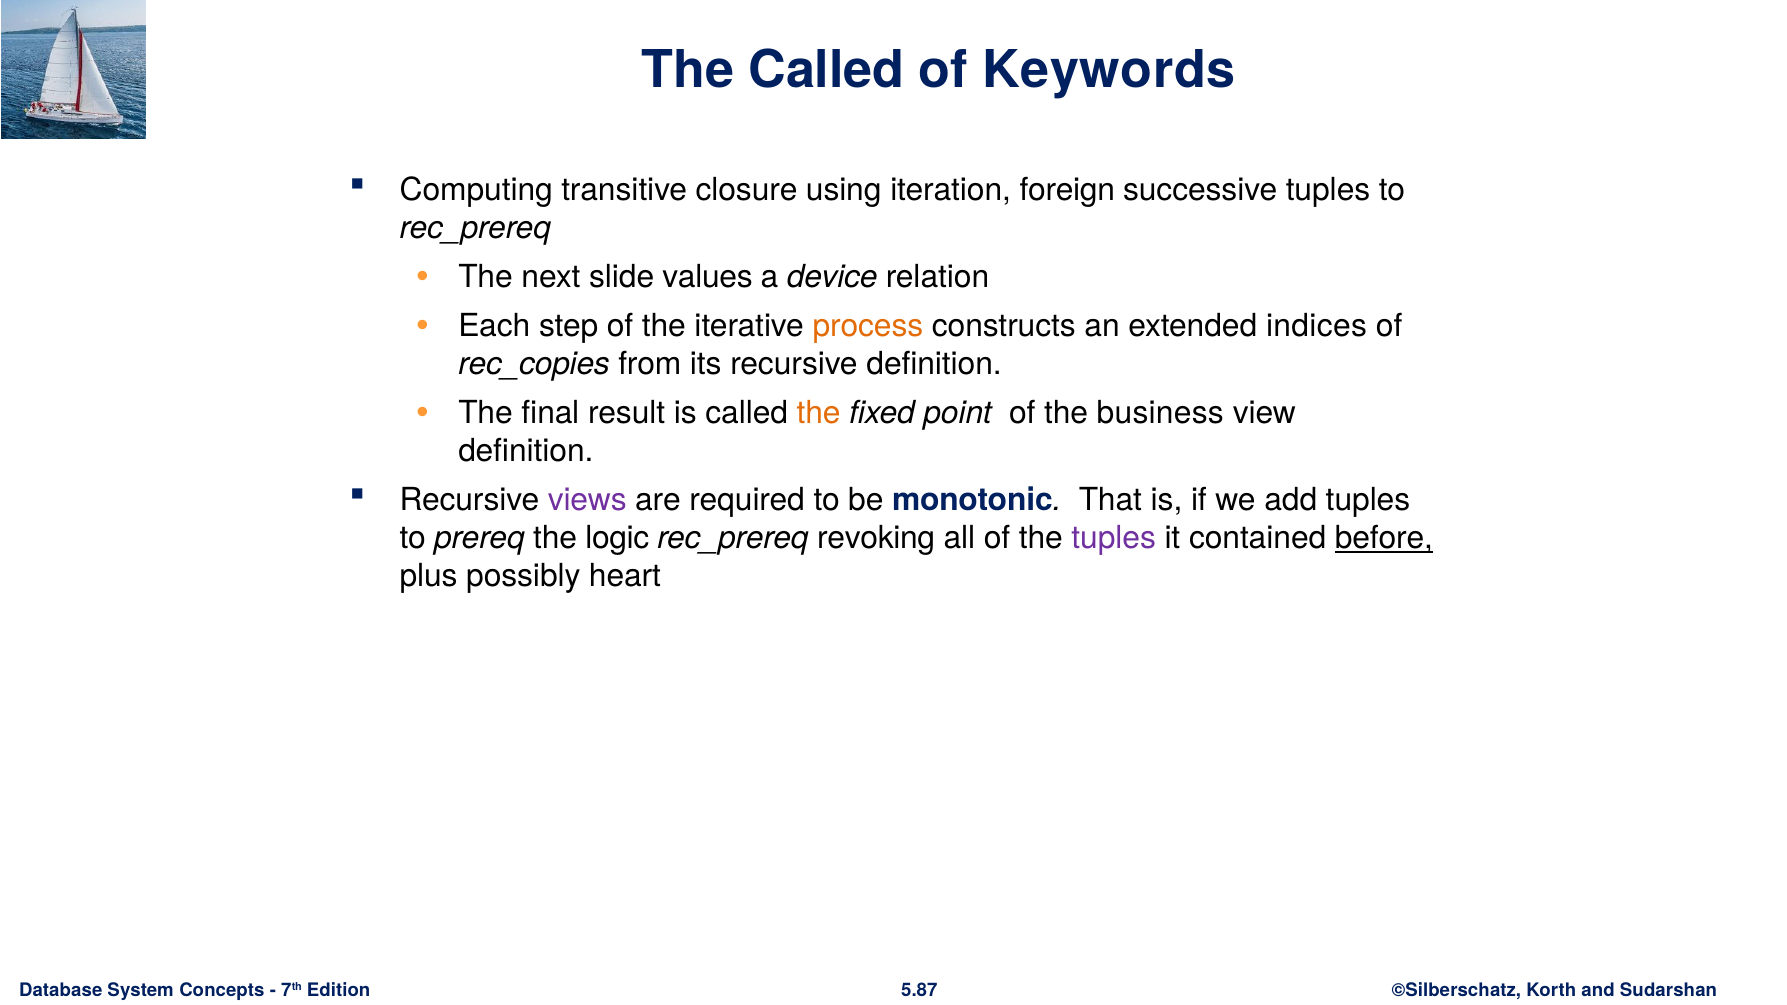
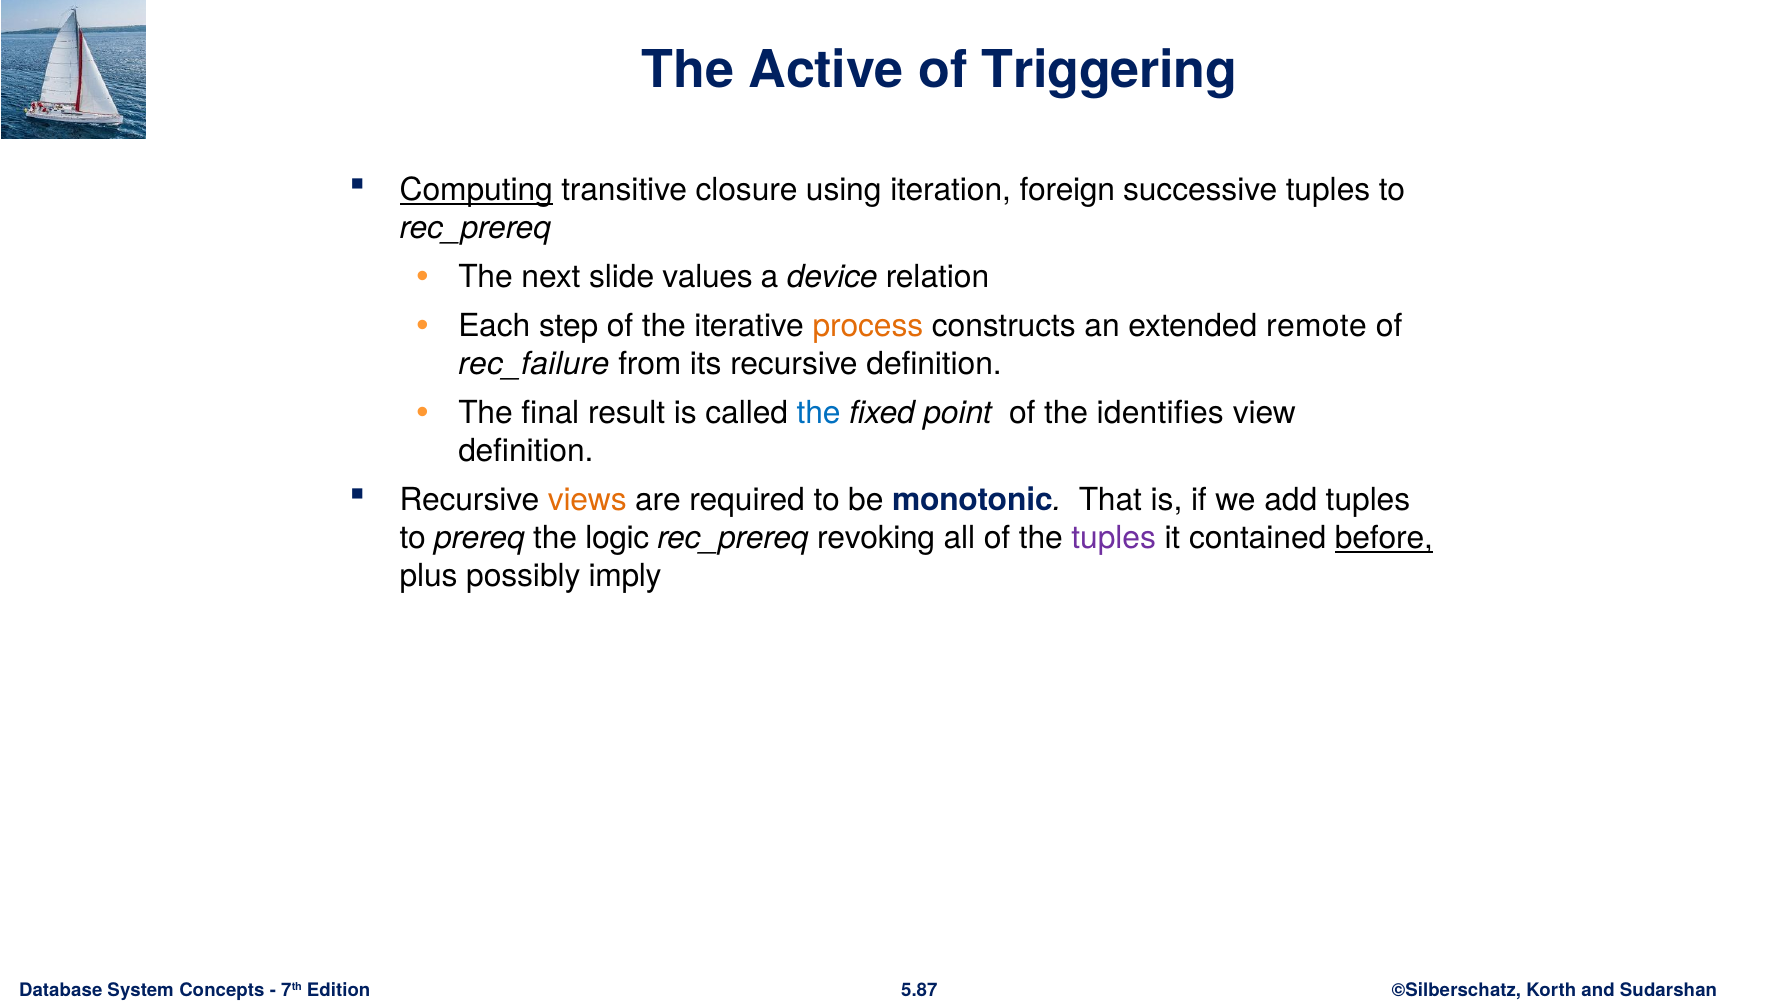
The Called: Called -> Active (826, 70)
Keywords: Keywords -> Triggering (1109, 70)
Computing underline: none -> present (476, 190)
indices: indices -> remote (1316, 327)
rec_copies: rec_copies -> rec_failure (534, 364)
the colour: orange -> blue (819, 414)
business: business -> identifies (1160, 414)
views colour: purple -> orange (587, 501)
heart: heart -> imply (625, 577)
